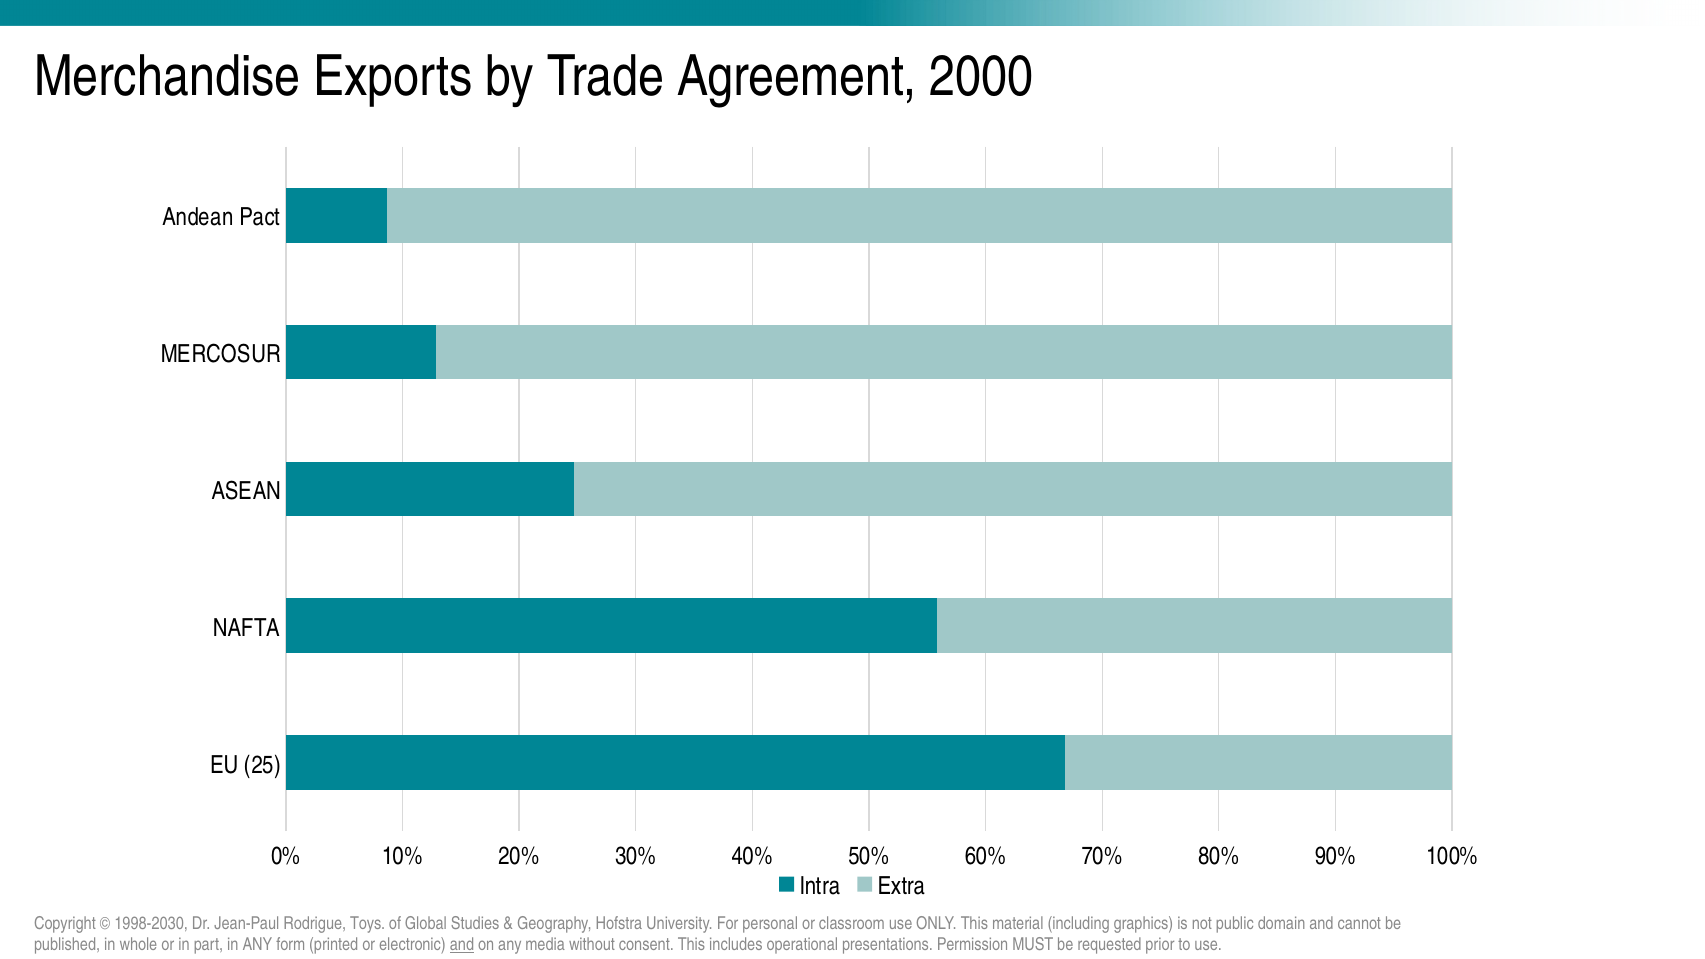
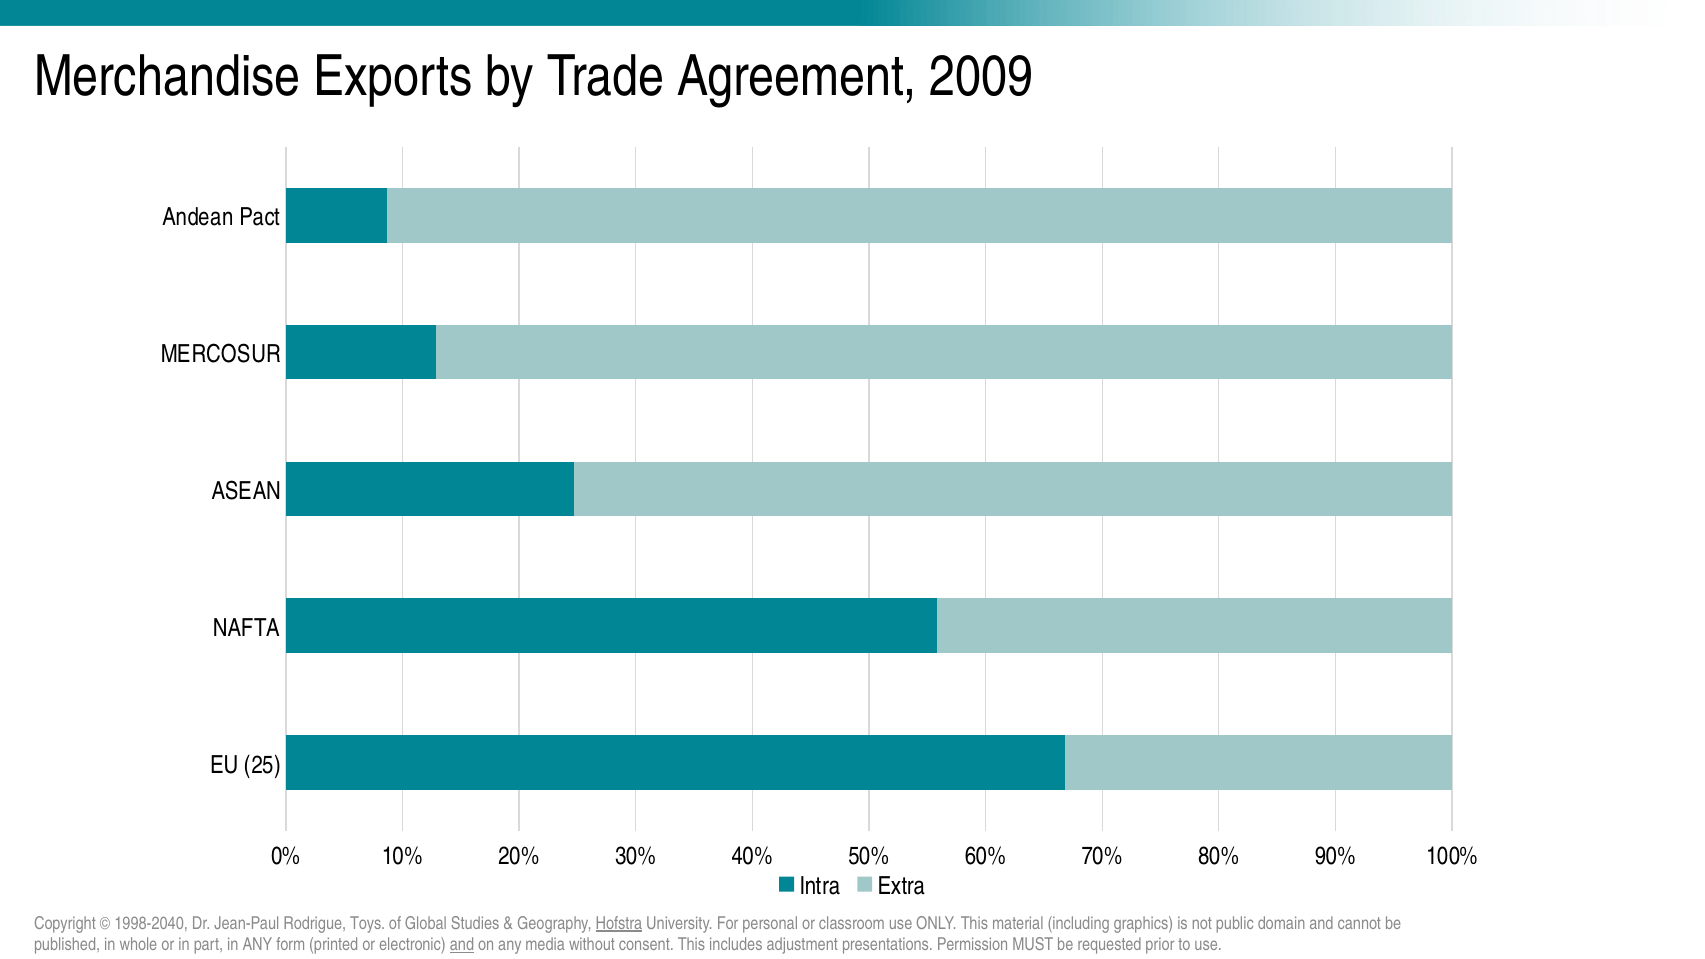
2000: 2000 -> 2009 (982, 76)
1998-2030: 1998-2030 -> 1998-2040 (151, 923)
Hofstra underline: none -> present (619, 923)
operational: operational -> adjustment (802, 945)
